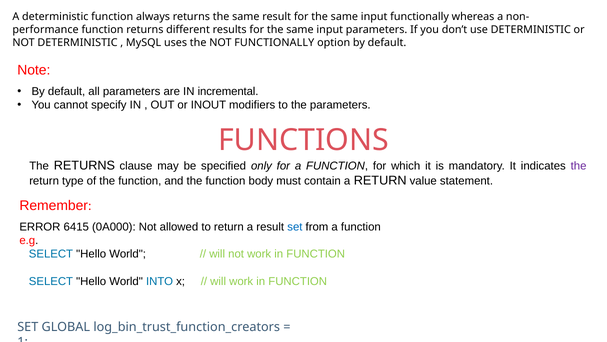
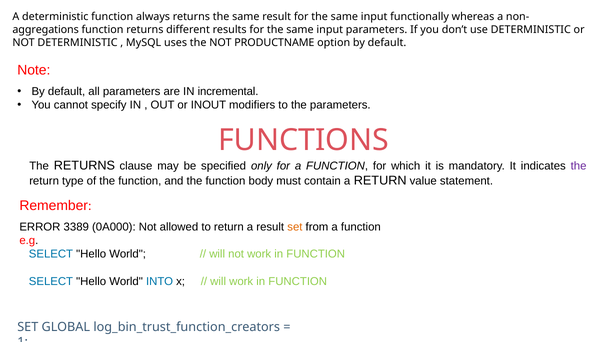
performance: performance -> aggregations (46, 30)
NOT FUNCTIONALLY: FUNCTIONALLY -> PRODUCTNAME (274, 43)
6415: 6415 -> 3389 (76, 226)
set colour: blue -> orange (295, 226)
